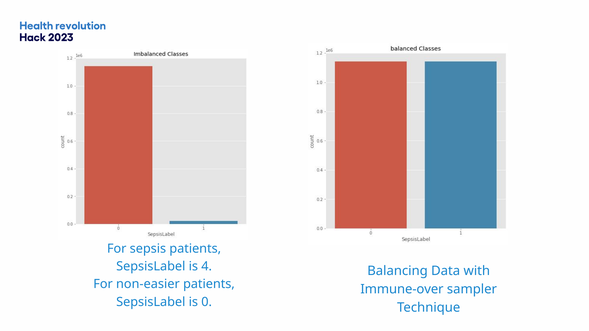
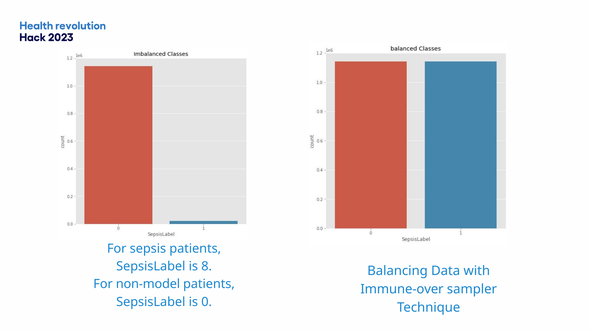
4: 4 -> 8 (207, 267)
non-easier: non-easier -> non-model (148, 284)
